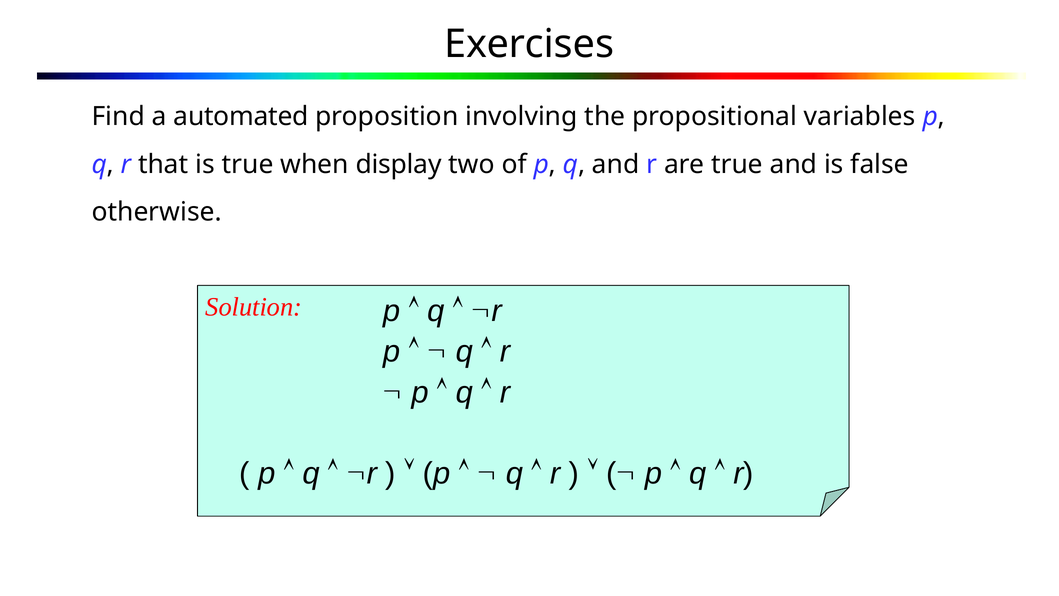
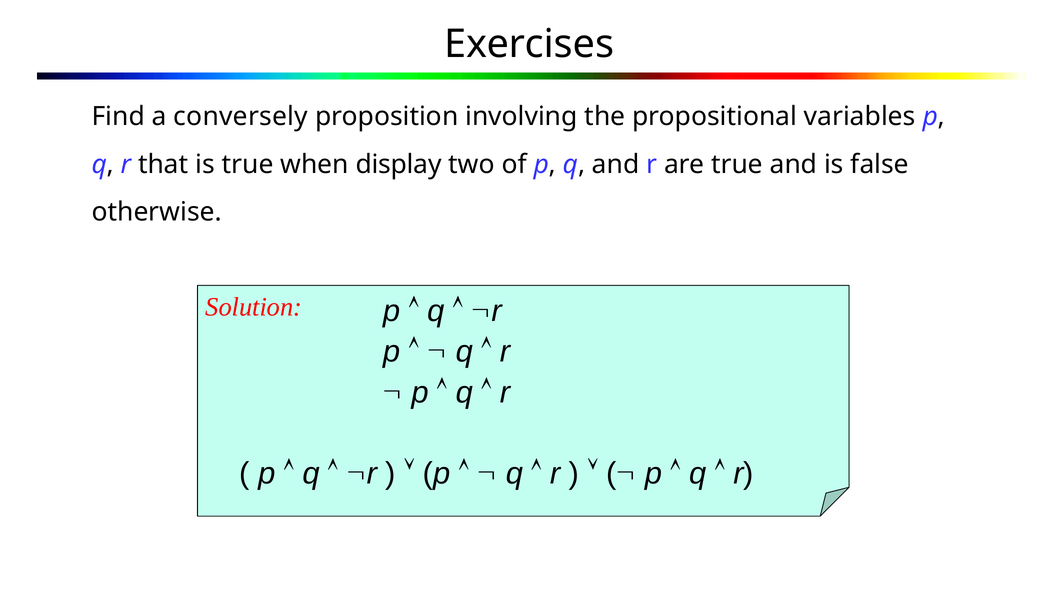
automated: automated -> conversely (241, 117)
